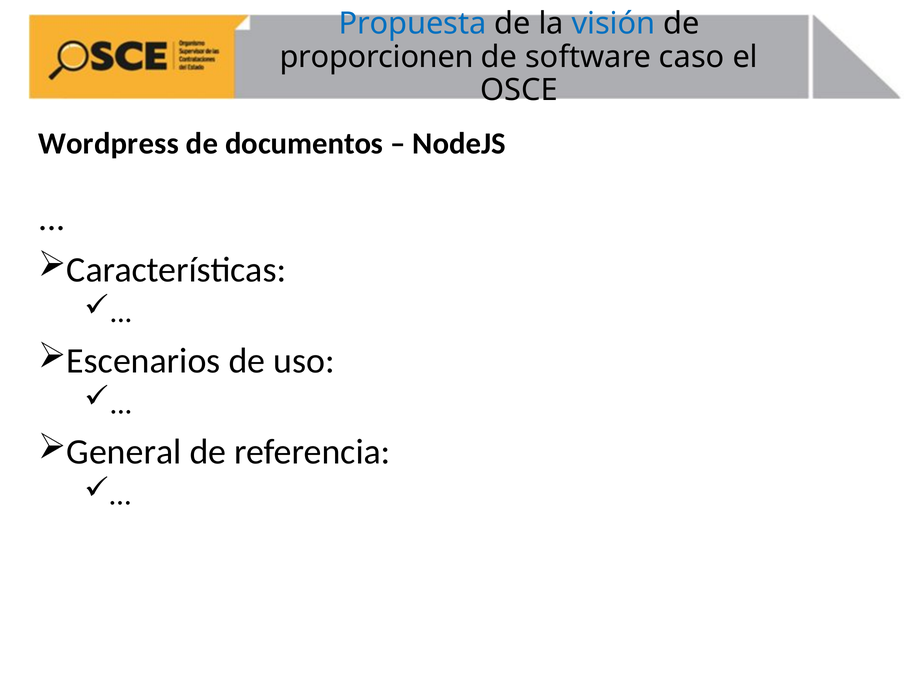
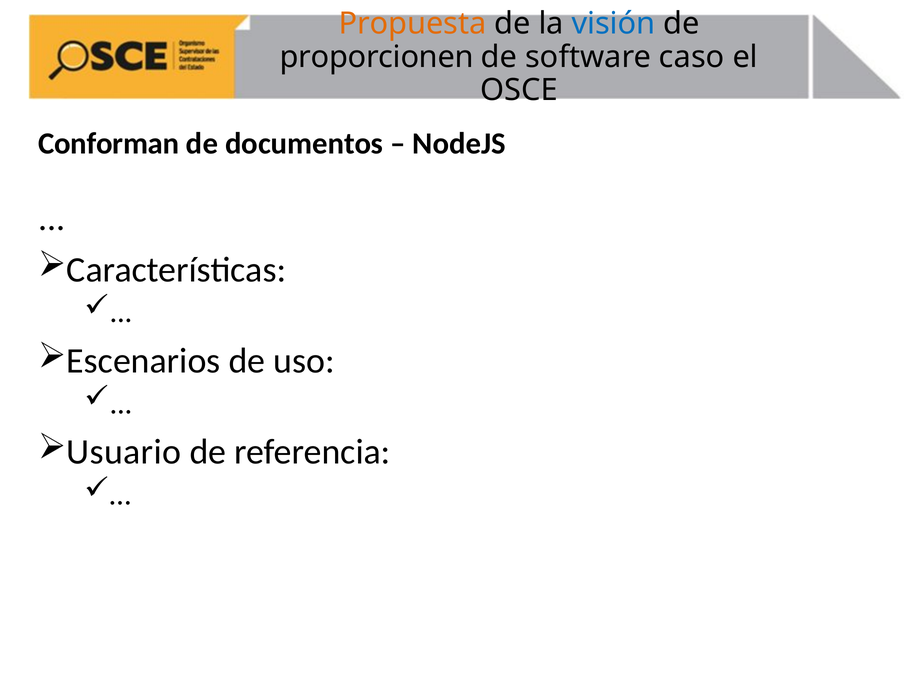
Propuesta colour: blue -> orange (412, 24)
Wordpress: Wordpress -> Conforman (109, 144)
General: General -> Usuario (124, 452)
